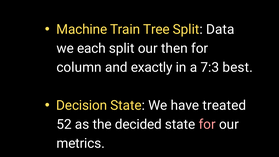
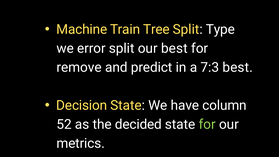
Data: Data -> Type (220, 29)
each: each -> error (91, 48)
our then: then -> best (174, 48)
column: column -> remove (79, 67)
exactly: exactly -> predict (152, 67)
treated: treated -> column (225, 105)
for colour: pink -> light green (207, 124)
